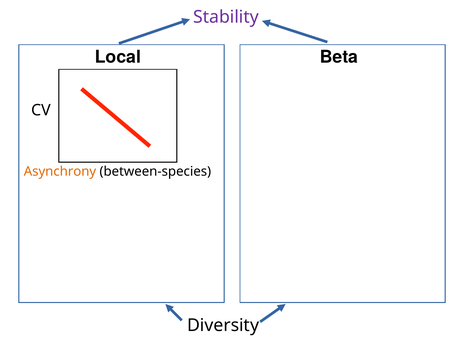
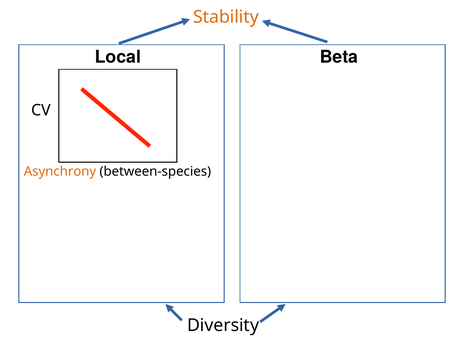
Stability colour: purple -> orange (226, 17)
